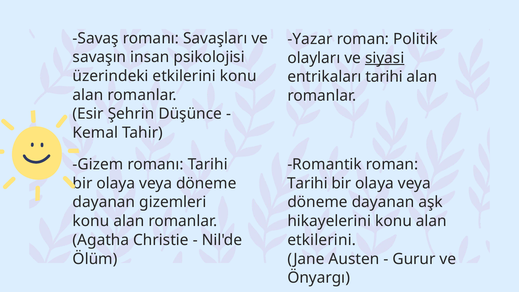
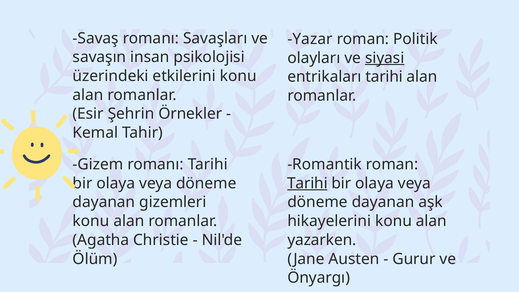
Düşünce: Düşünce -> Örnekler (190, 114)
Tarihi underline: none -> present (307, 183)
etkilerini: etkilerini -> yazarken (322, 240)
